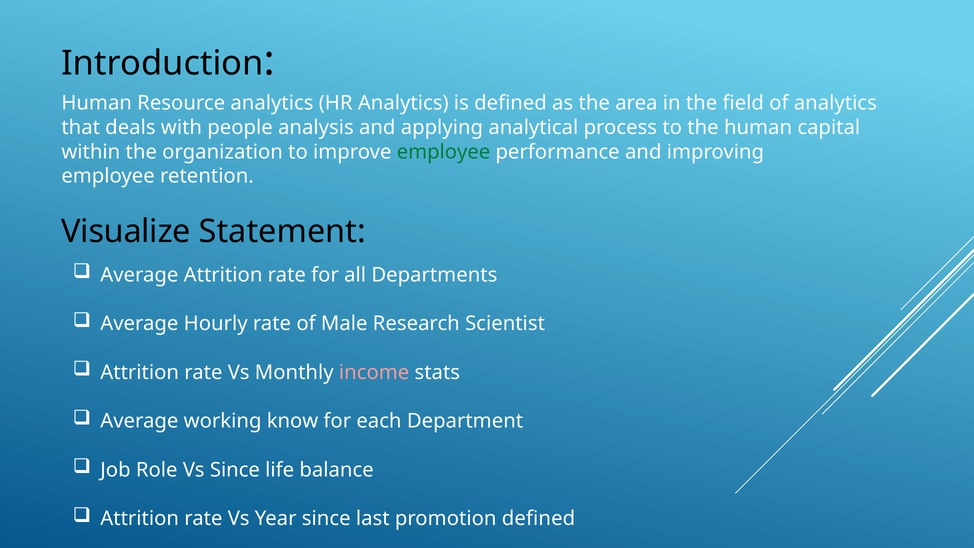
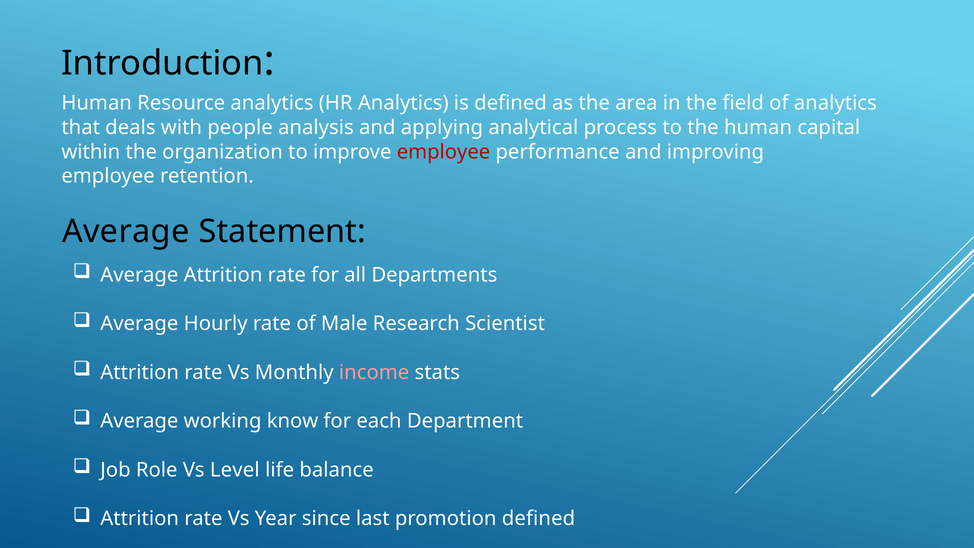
employee colour: green -> red (444, 152)
Visualize: Visualize -> Average (126, 232)
Vs Since: Since -> Level (235, 470)
